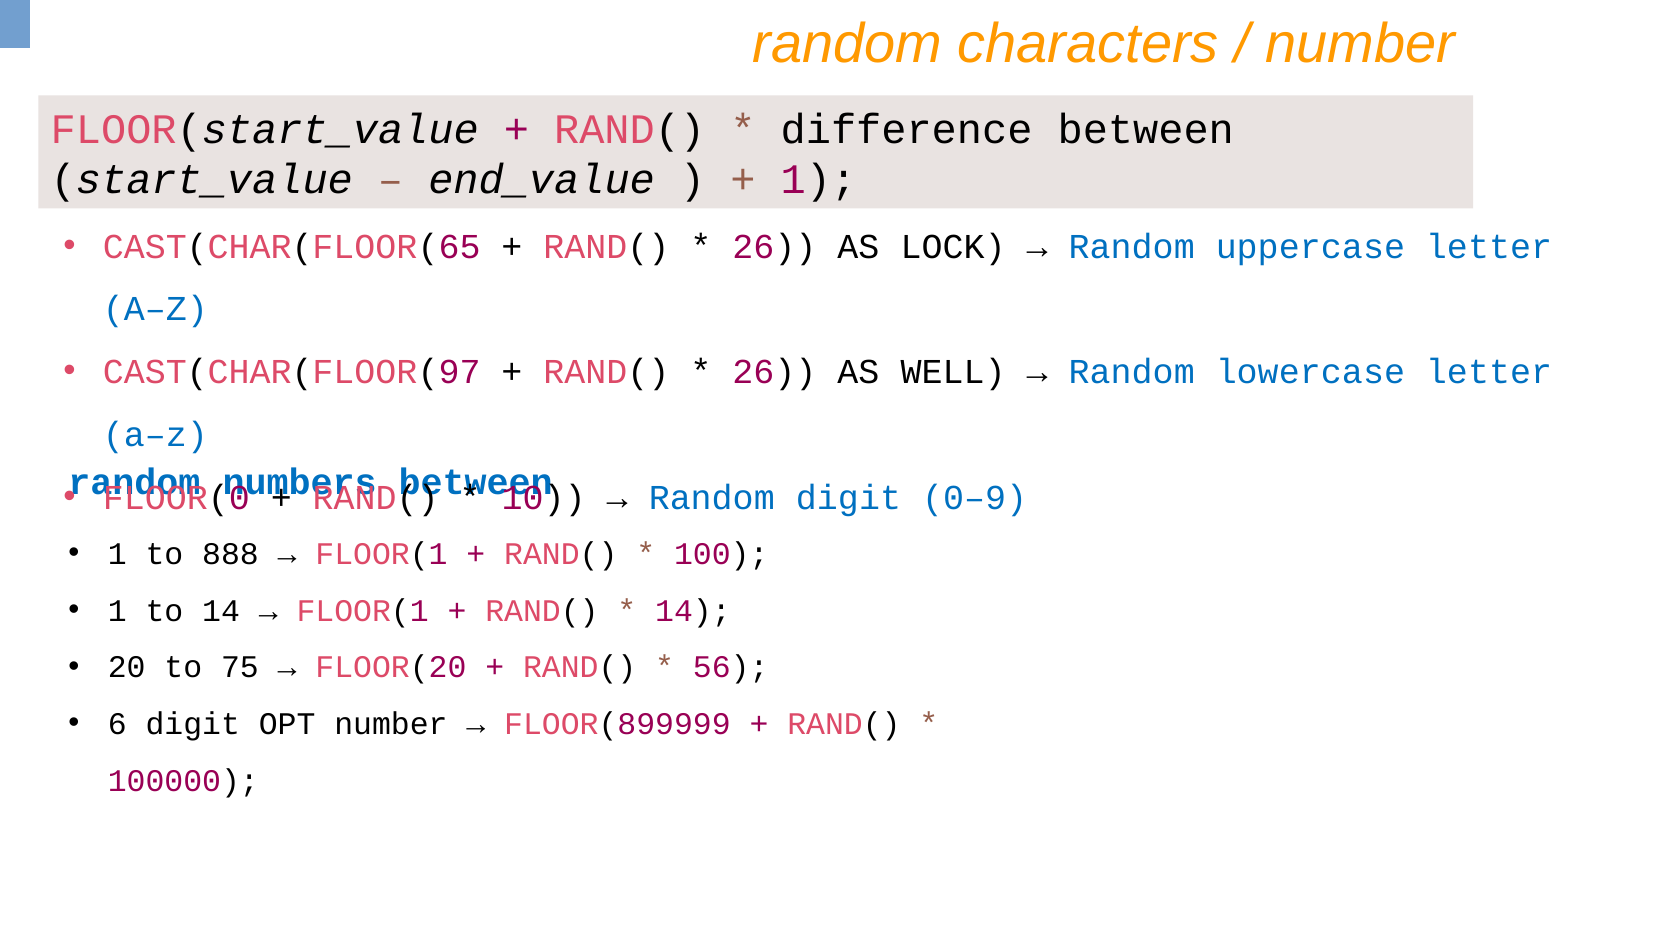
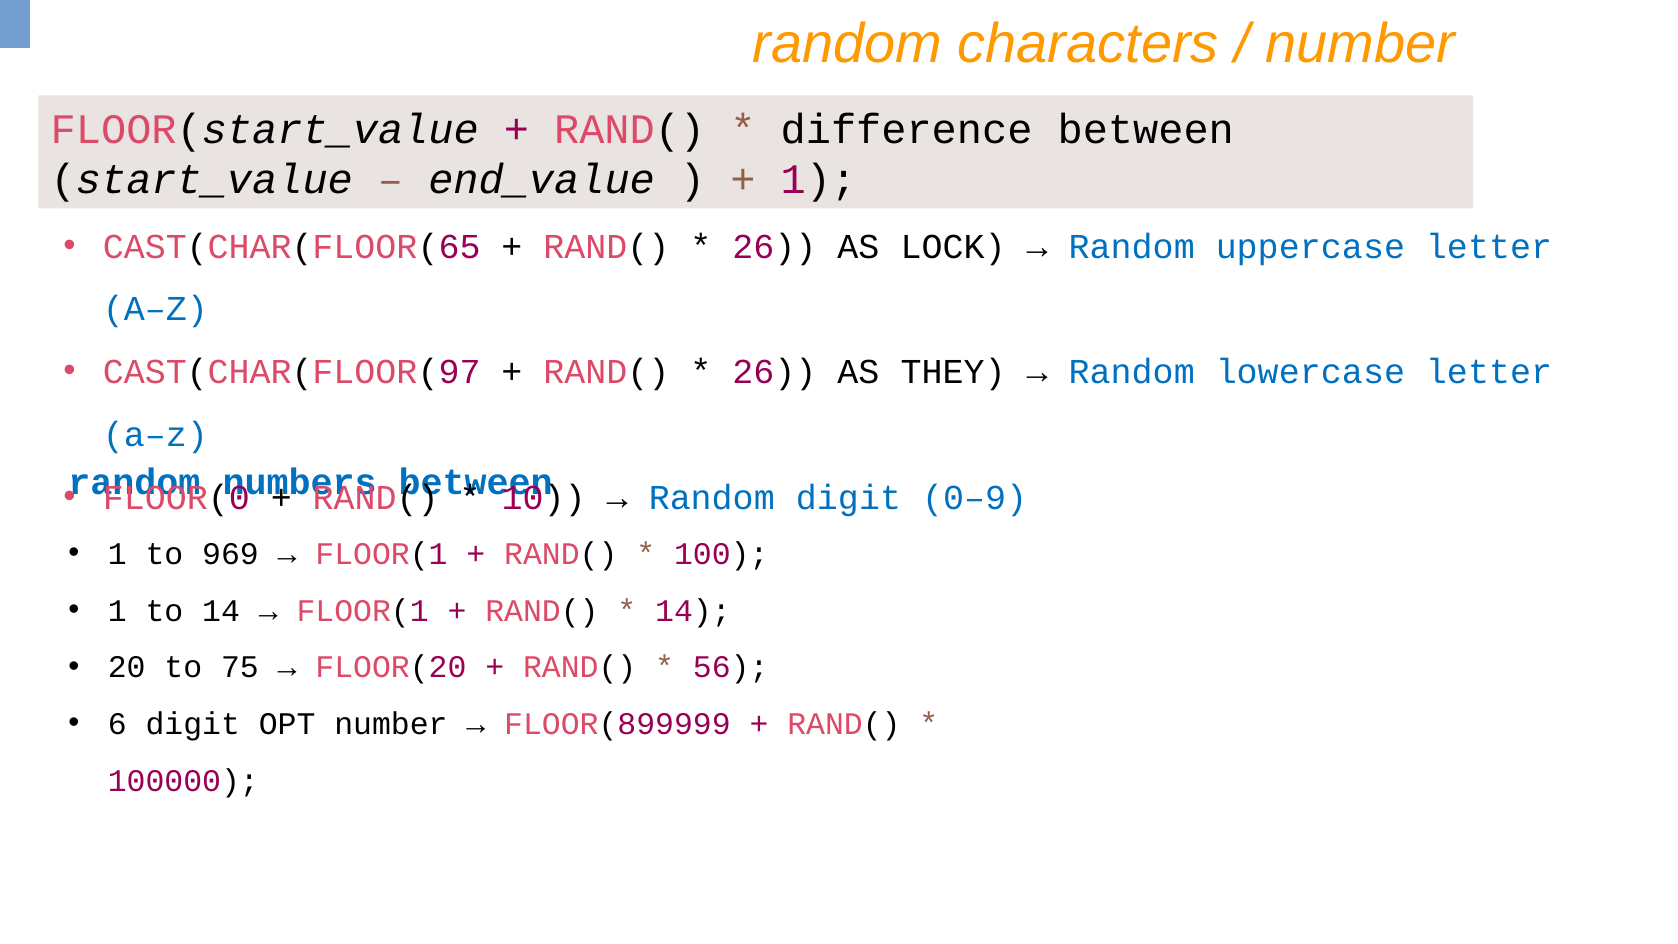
WELL: WELL -> THEY (953, 372)
888: 888 -> 969 (230, 554)
